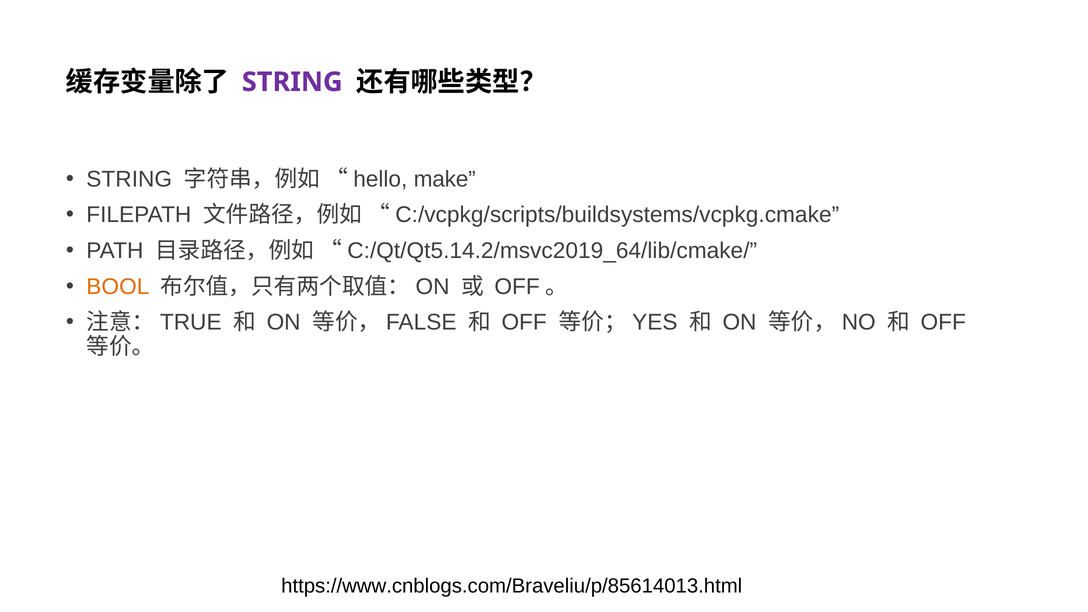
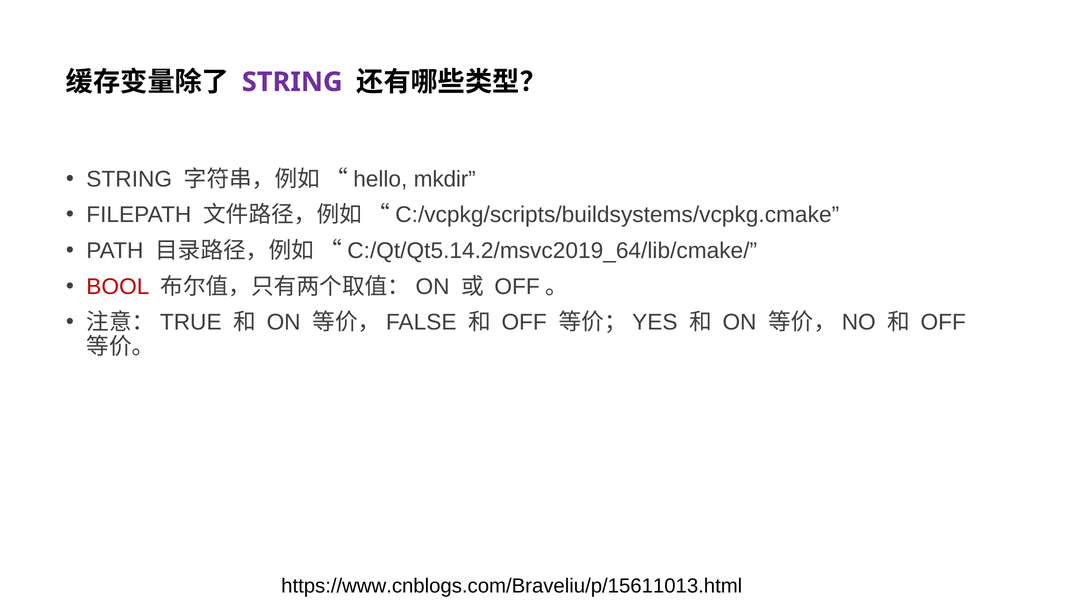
make: make -> mkdir (445, 179)
BOOL colour: orange -> red (118, 287)
https://www.cnblogs.com/Braveliu/p/85614013.html: https://www.cnblogs.com/Braveliu/p/85614013.html -> https://www.cnblogs.com/Braveliu/p/15611013.html (512, 586)
